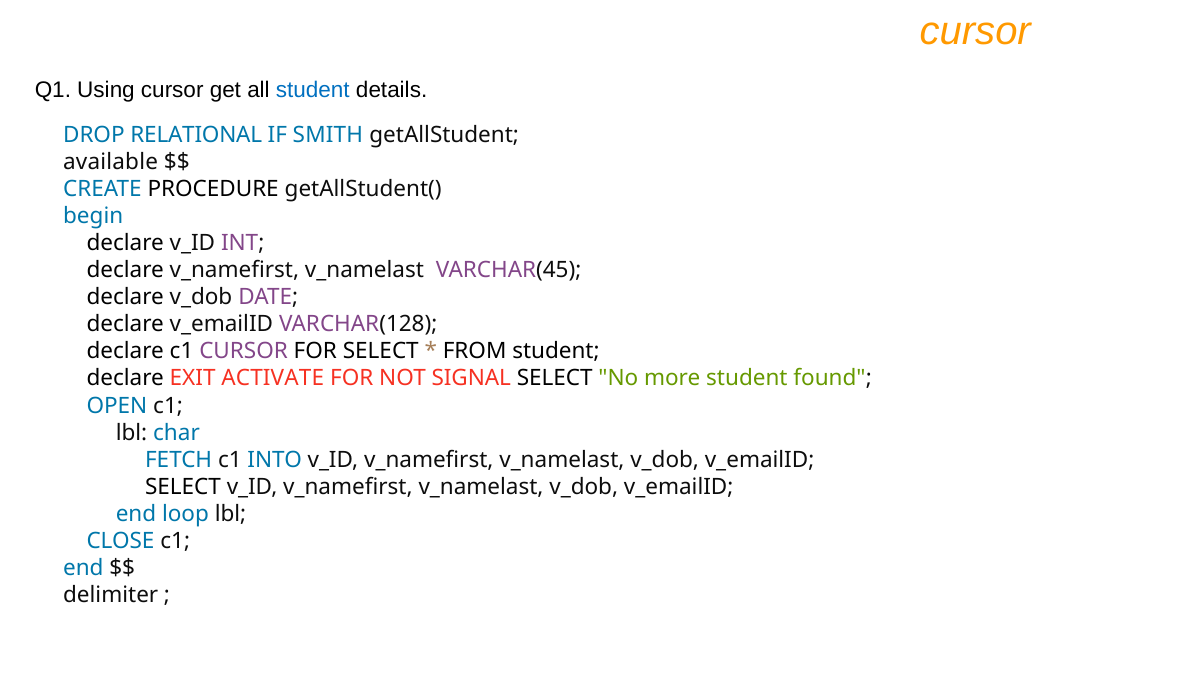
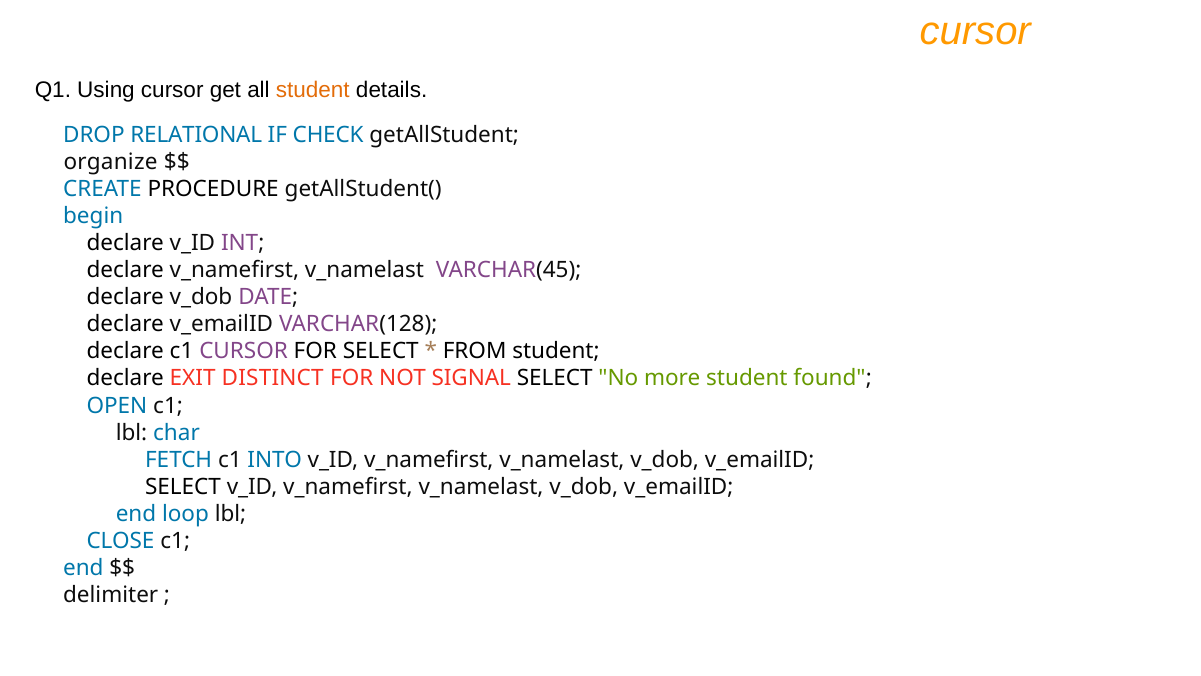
student colour: blue -> orange (313, 90)
SMITH: SMITH -> CHECK (328, 135)
available: available -> organize (111, 162)
ACTIVATE: ACTIVATE -> DISTINCT (273, 378)
